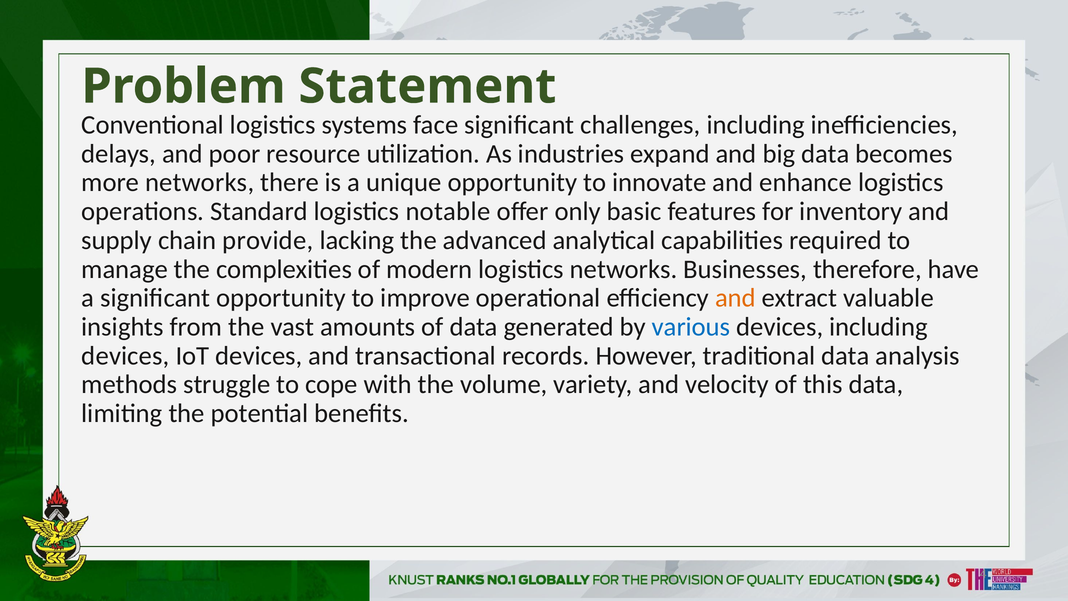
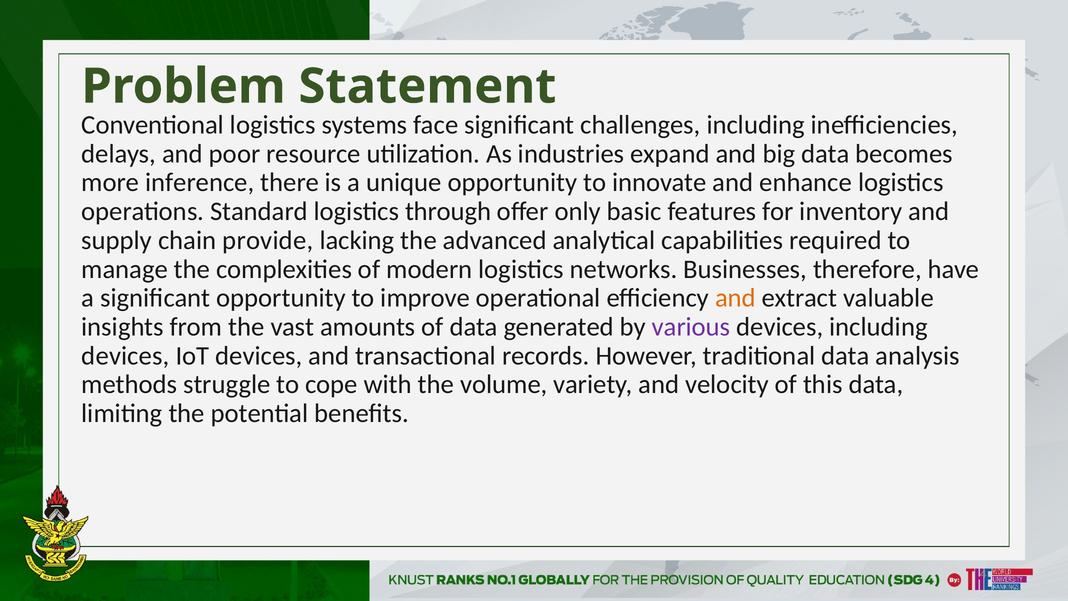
more networks: networks -> inference (200, 183)
notable: notable -> through (448, 211)
various colour: blue -> purple (691, 327)
